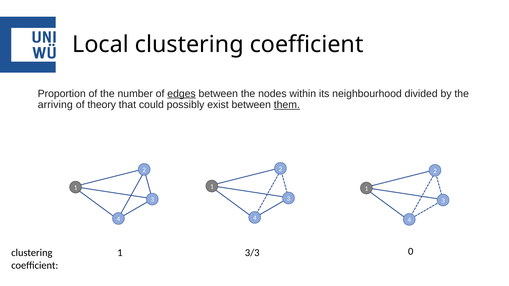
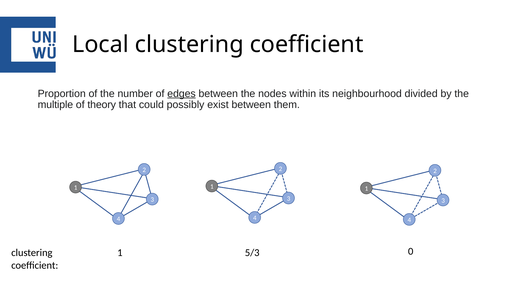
arriving: arriving -> multiple (55, 105)
them underline: present -> none (287, 105)
3/3: 3/3 -> 5/3 (252, 253)
